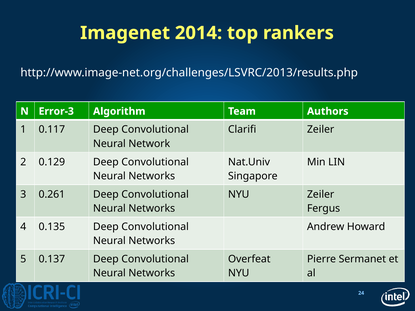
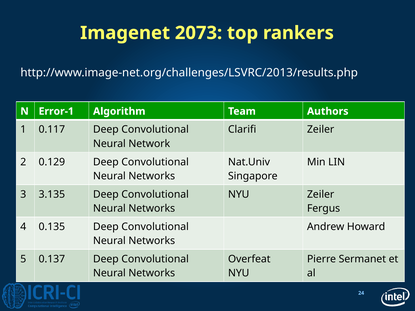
2014: 2014 -> 2073 (199, 33)
Error-3: Error-3 -> Error-1 (56, 111)
0.261: 0.261 -> 3.135 (52, 194)
